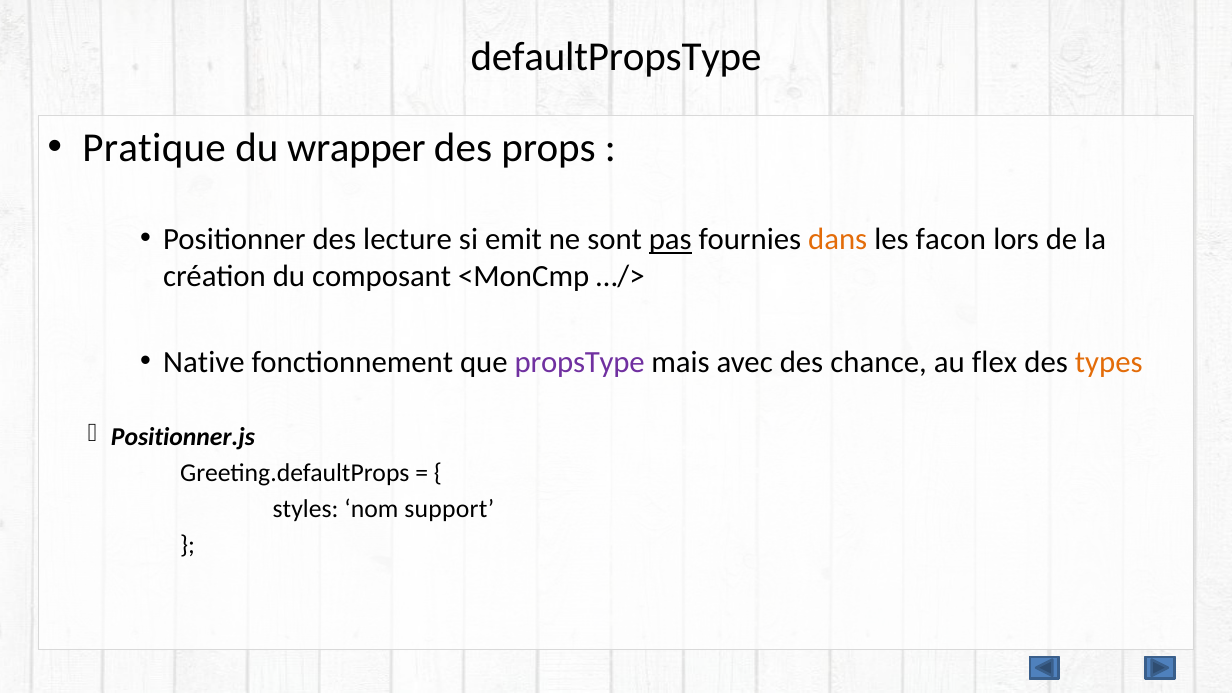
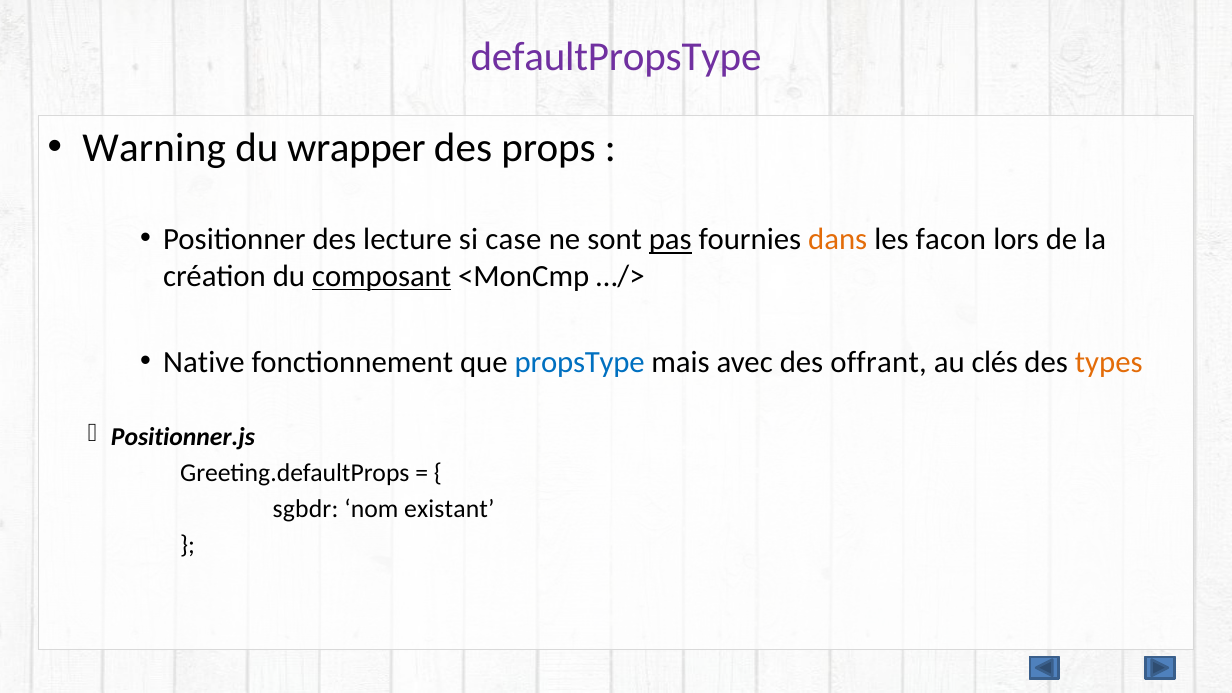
defaultPropsType colour: black -> purple (616, 57)
Pratique: Pratique -> Warning (154, 148)
emit: emit -> case (513, 239)
composant underline: none -> present (382, 276)
propsType colour: purple -> blue (580, 363)
chance: chance -> offrant (879, 363)
flex: flex -> clés (995, 363)
styles: styles -> sgbdr (306, 509)
support: support -> existant (449, 509)
